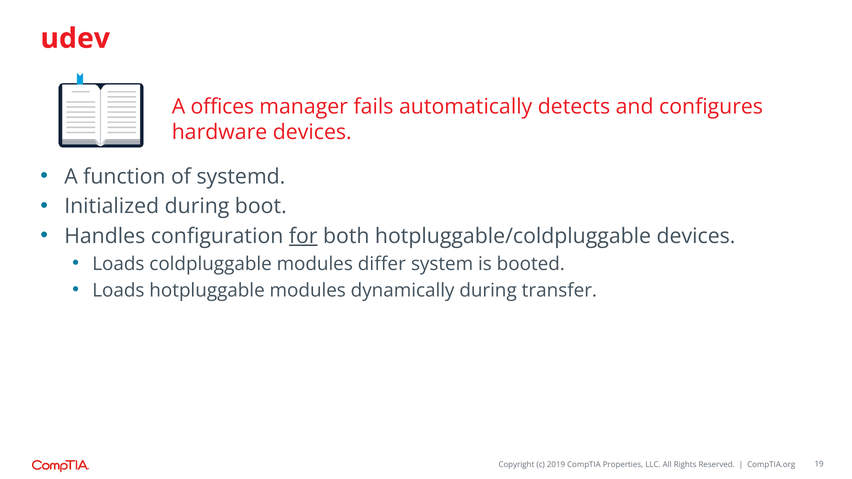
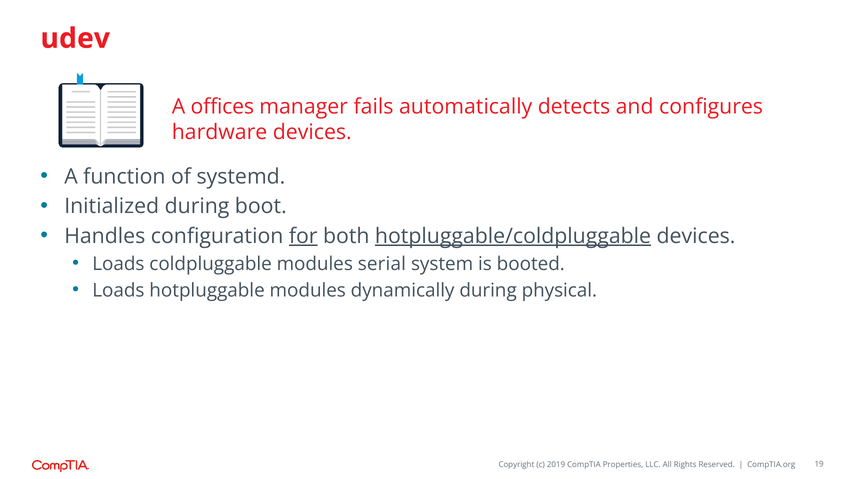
hotpluggable/coldpluggable underline: none -> present (513, 236)
differ: differ -> serial (382, 264)
transfer: transfer -> physical (559, 290)
